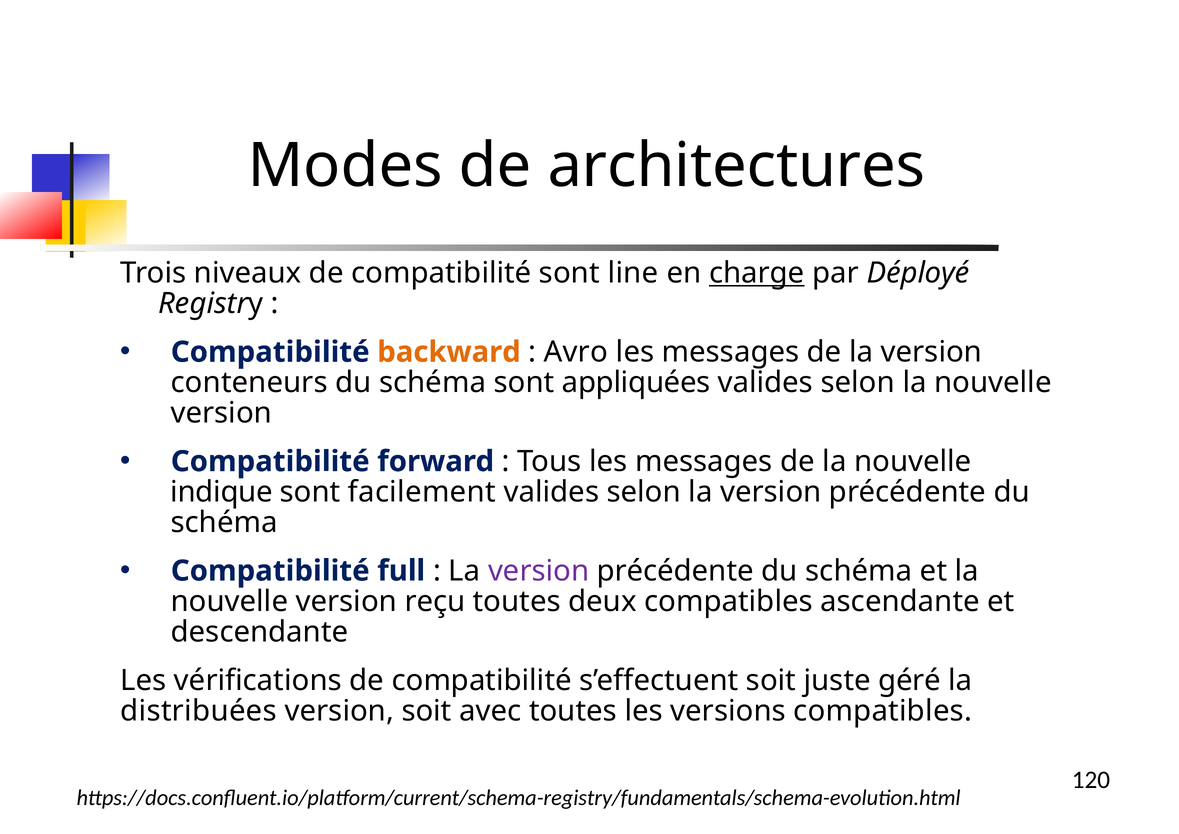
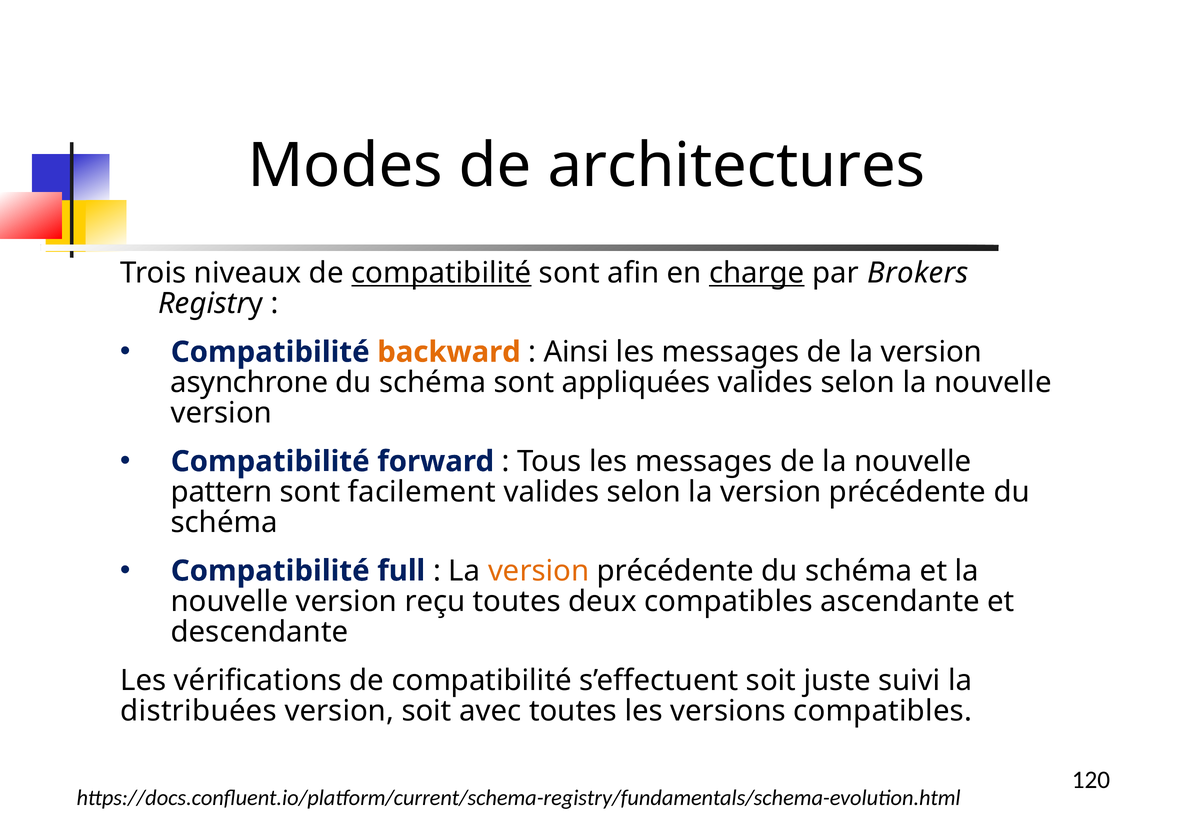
compatibilité underline: none -> present (441, 273)
line: line -> afin (633, 273)
Déployé: Déployé -> Brokers (918, 273)
Avro: Avro -> Ainsi (576, 352)
conteneurs: conteneurs -> asynchrone (249, 382)
indique: indique -> pattern (222, 492)
version colour: purple -> orange (539, 571)
géré: géré -> suivi (909, 680)
